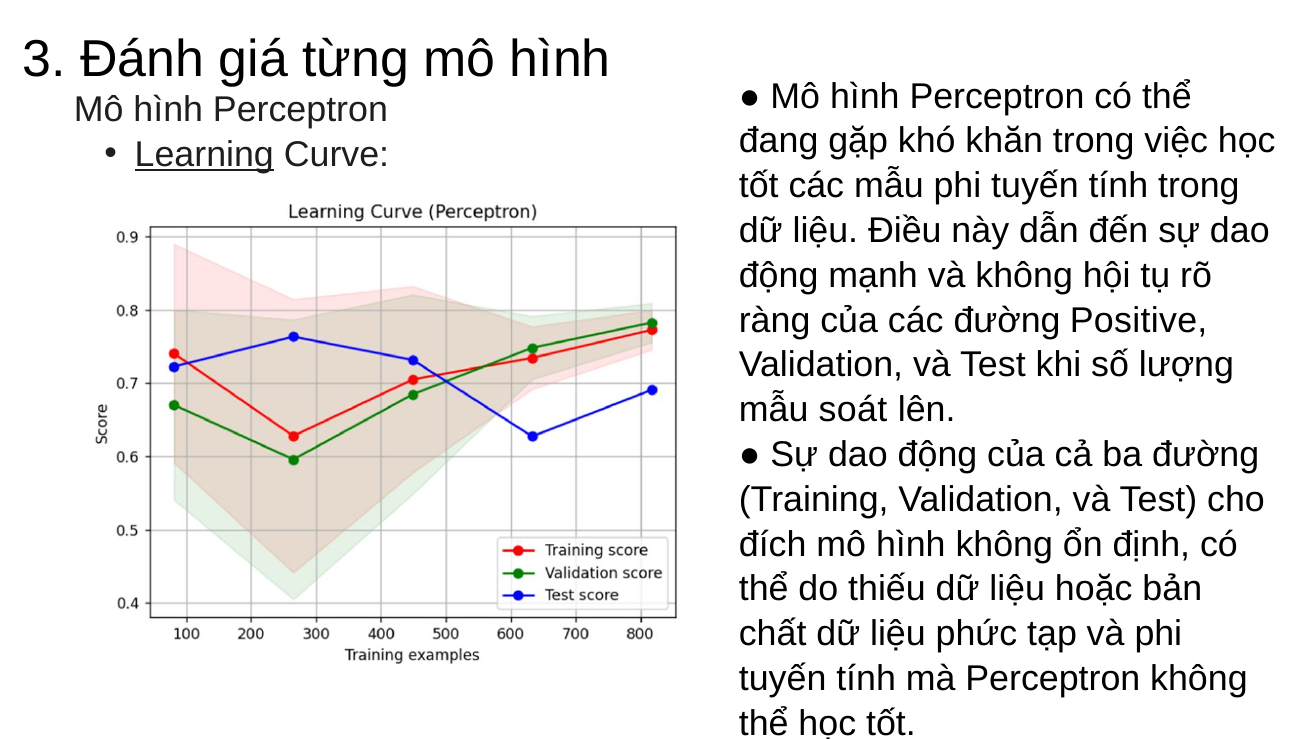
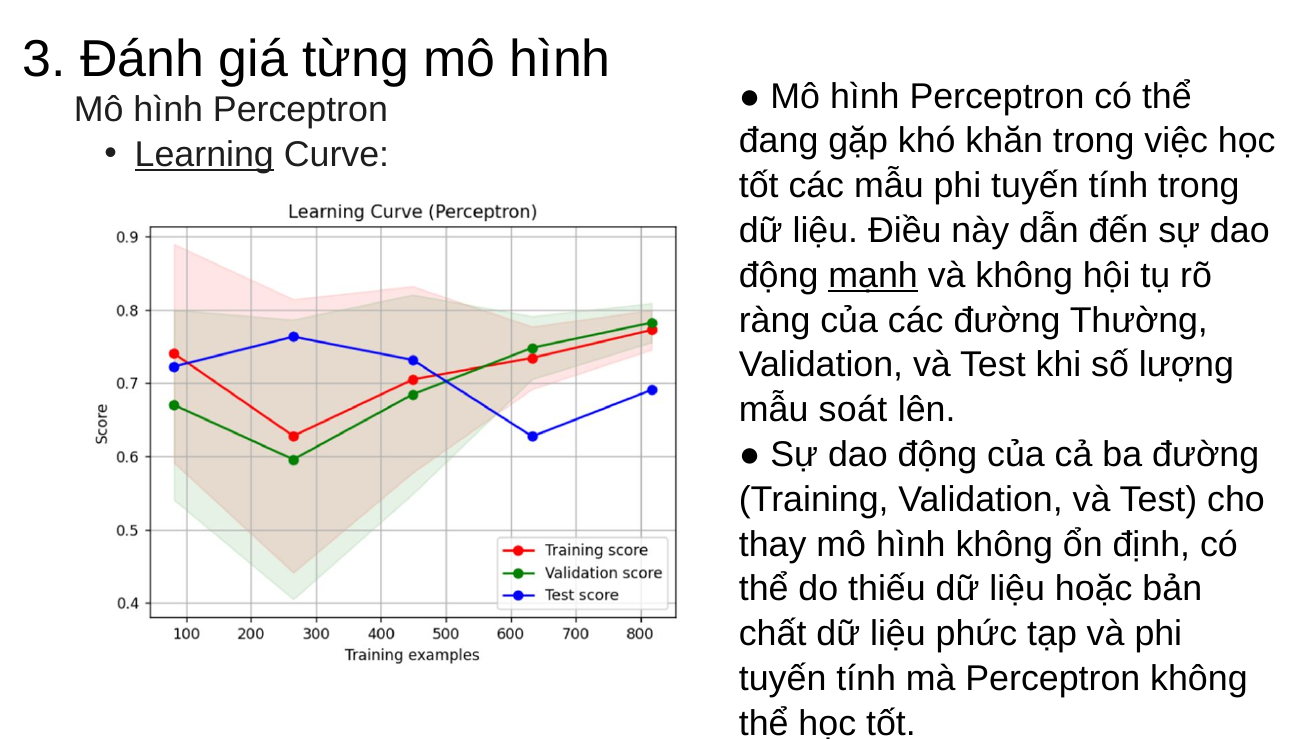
mạnh underline: none -> present (873, 275)
Positive: Positive -> Thường (1139, 320)
đích: đích -> thay (773, 544)
